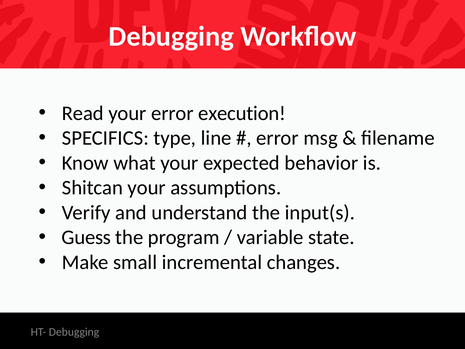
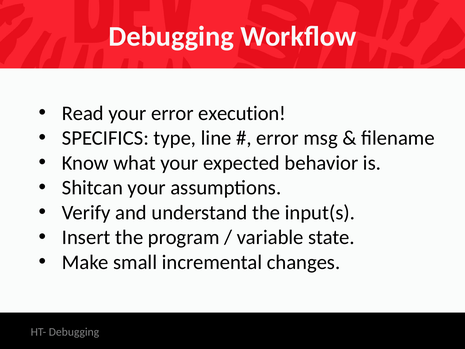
Guess: Guess -> Insert (86, 237)
